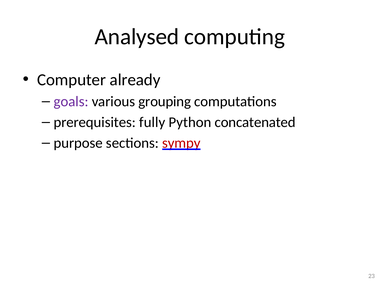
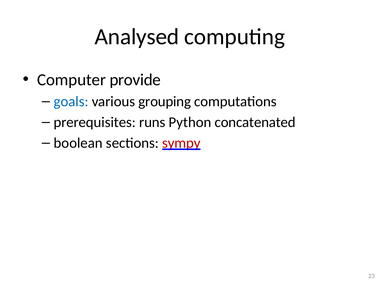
already: already -> provide (135, 80)
goals colour: purple -> blue (71, 102)
fully: fully -> runs (152, 122)
purpose: purpose -> boolean (78, 143)
